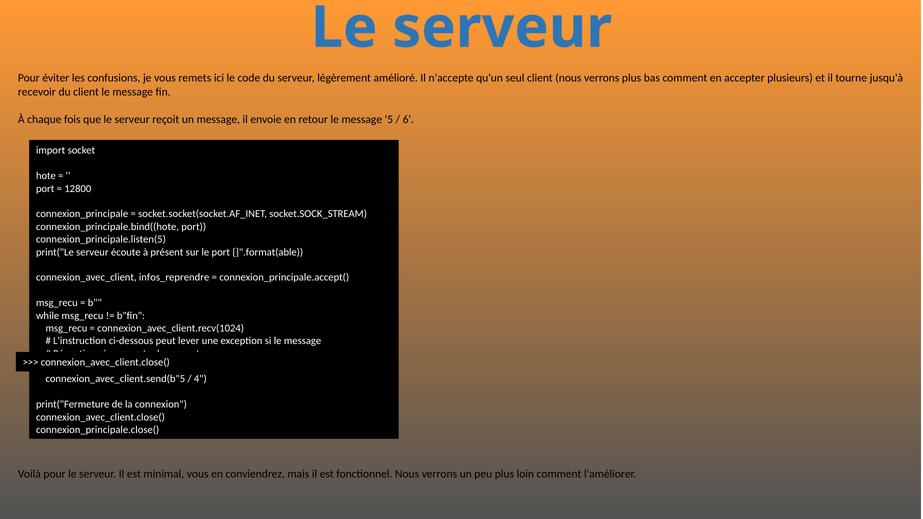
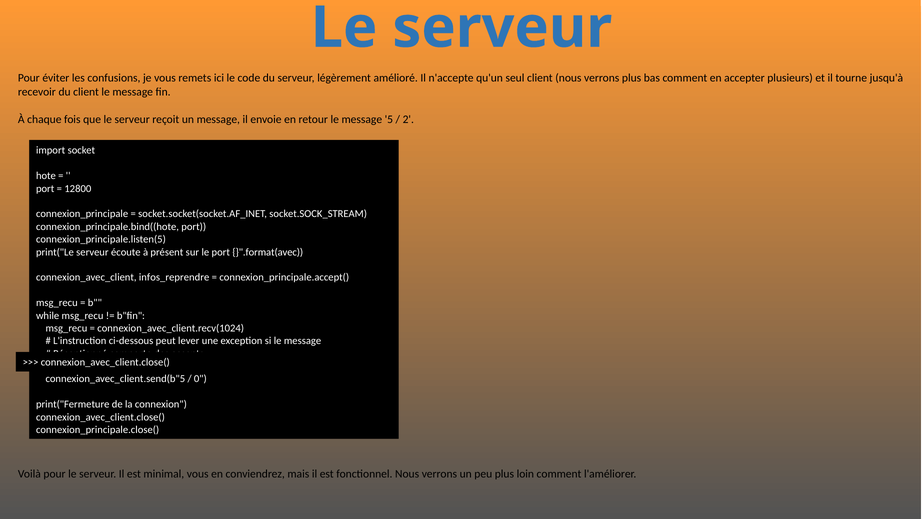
6: 6 -> 2 (408, 120)
}".format(able: }".format(able -> }".format(avec (268, 252)
4: 4 -> 0 (200, 379)
